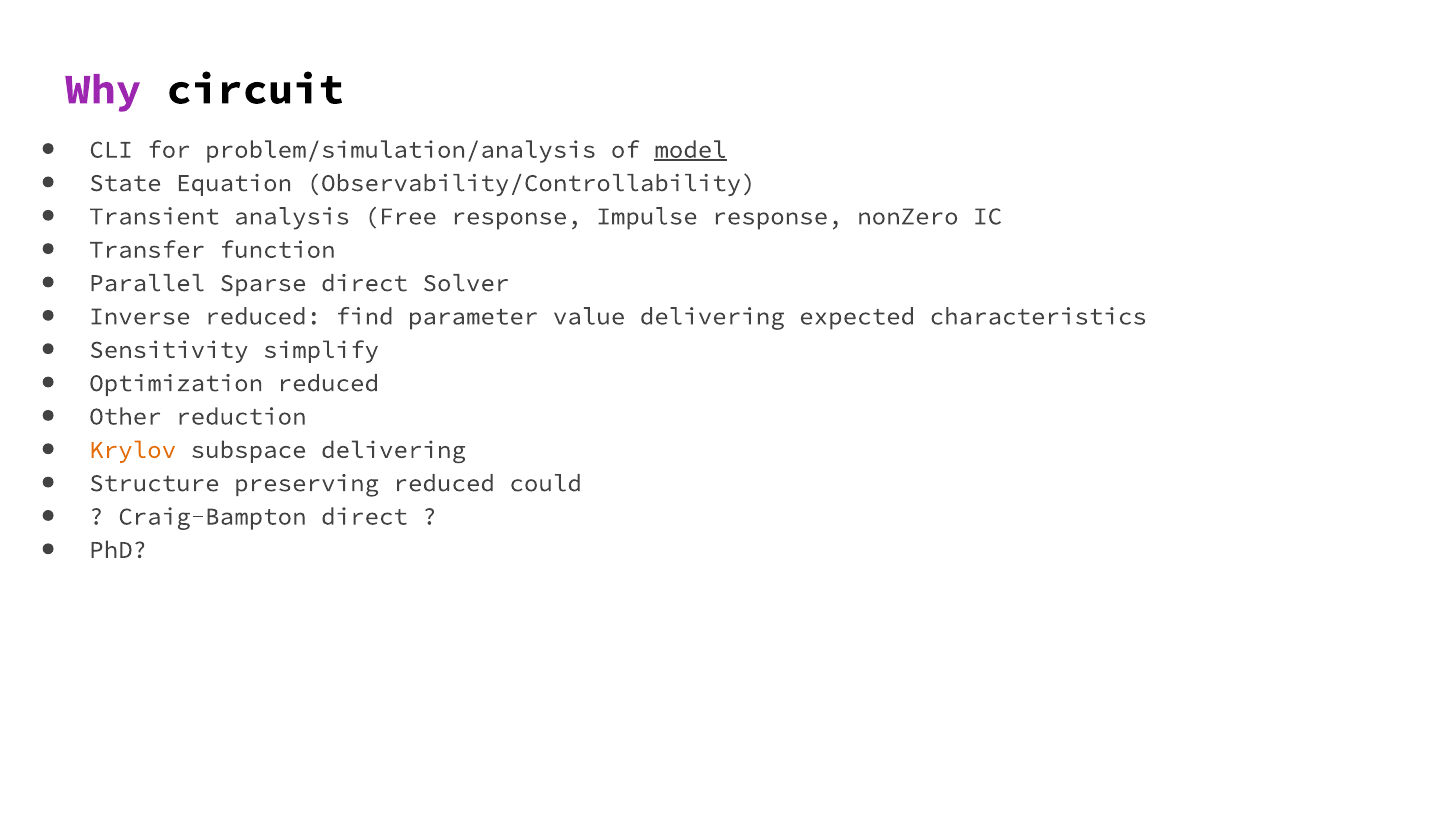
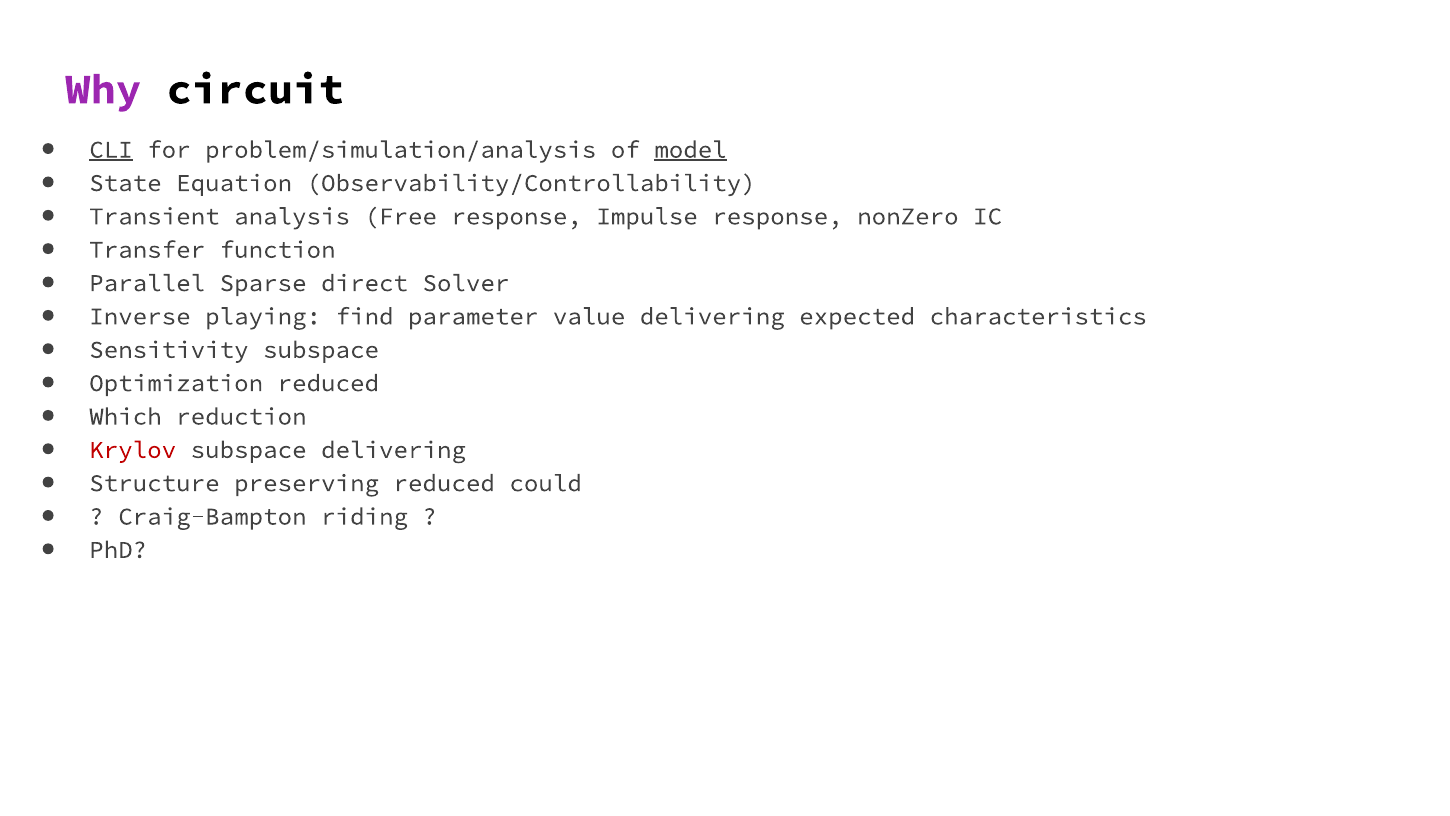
CLI underline: none -> present (111, 150)
Inverse reduced: reduced -> playing (263, 316)
Sensitivity simplify: simplify -> subspace (321, 350)
Other: Other -> Which (125, 416)
Krylov colour: orange -> red (133, 450)
Craig-Bampton direct: direct -> riding (365, 516)
